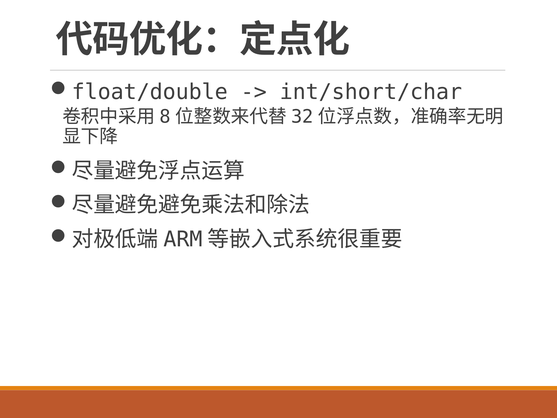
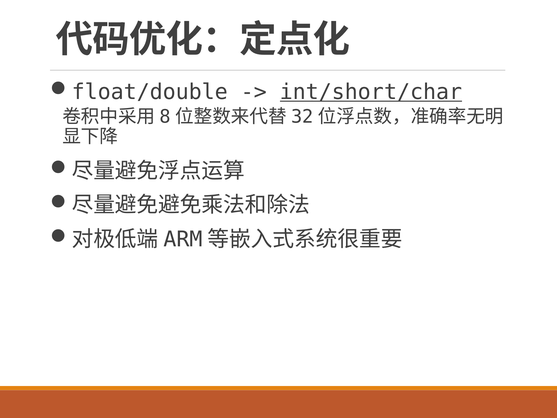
int/short/char underline: none -> present (371, 92)
